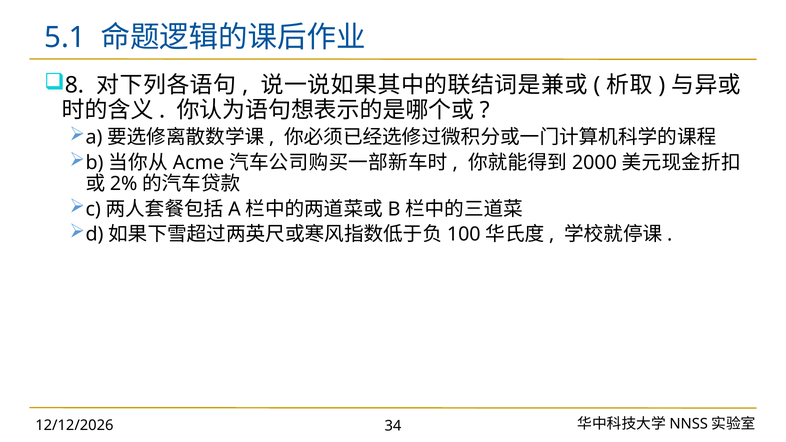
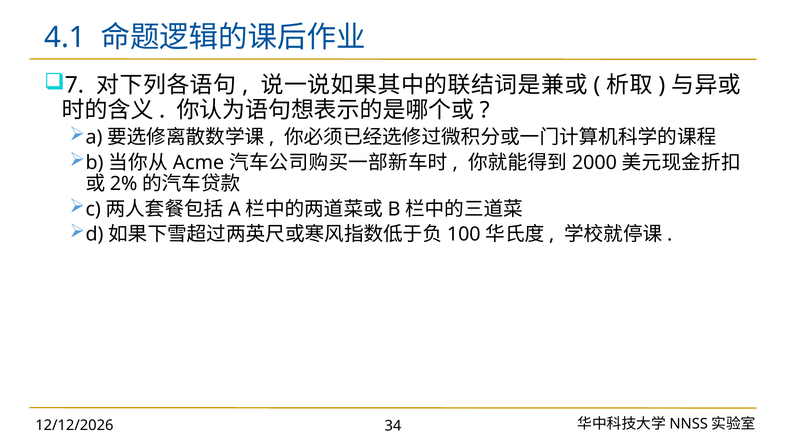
5.1: 5.1 -> 4.1 (65, 38)
8: 8 -> 7 (74, 85)
